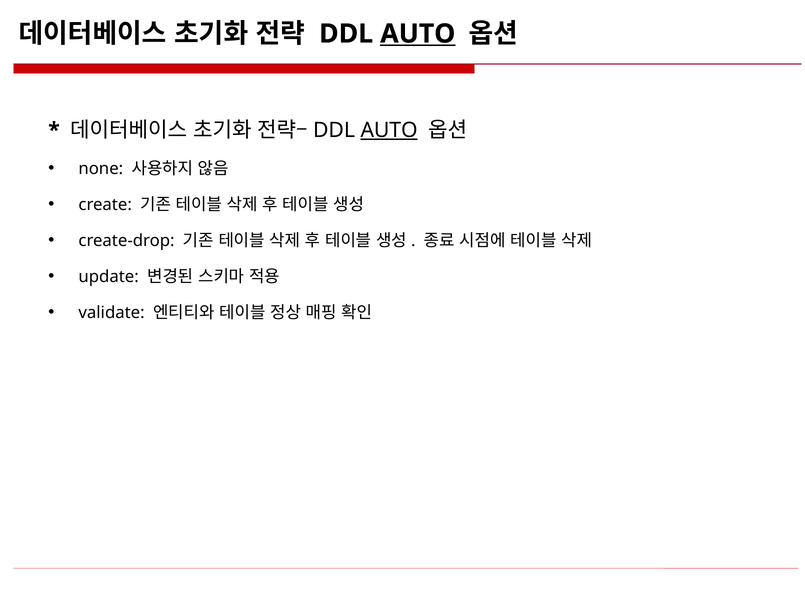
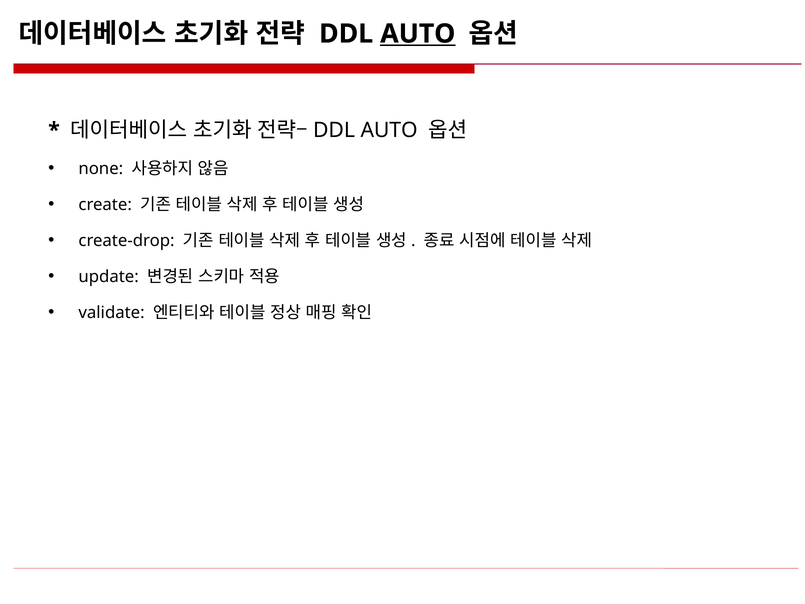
AUTO underline: present -> none (389, 130)
